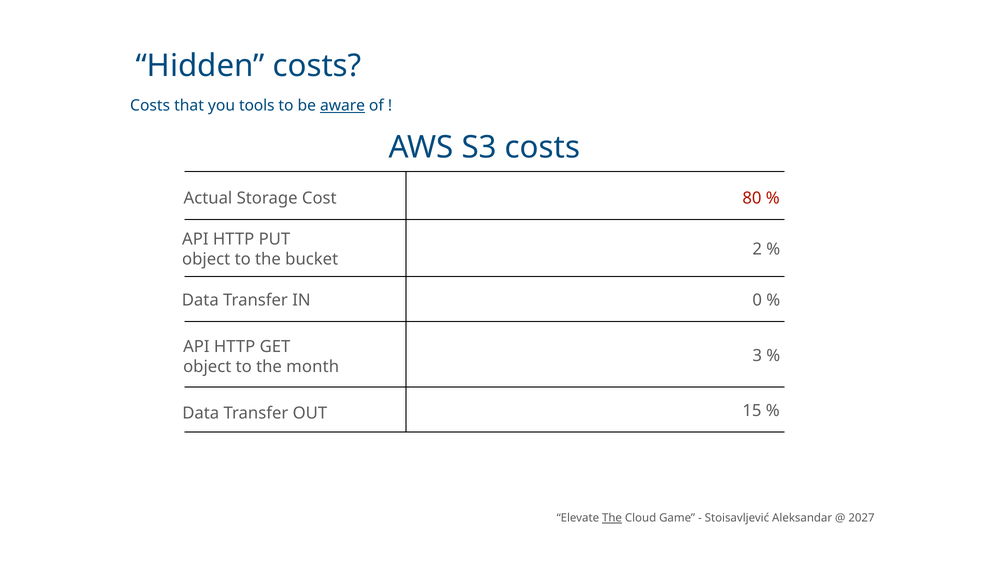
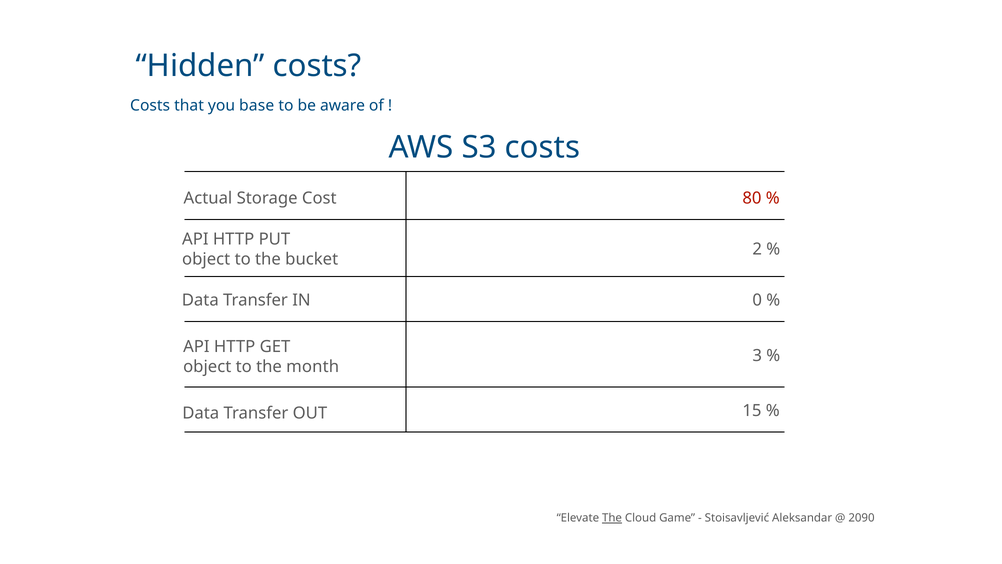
tools: tools -> base (257, 106)
aware underline: present -> none (343, 106)
2027: 2027 -> 2090 (861, 518)
